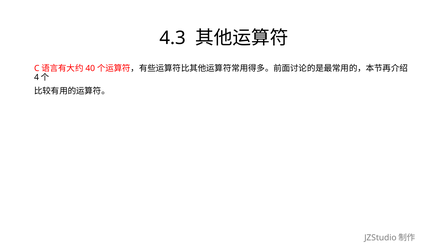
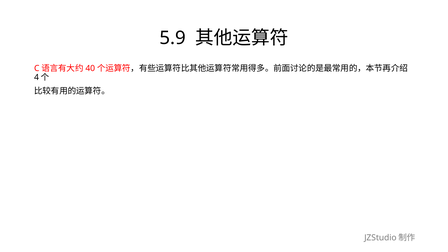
4.3: 4.3 -> 5.9 (173, 38)
